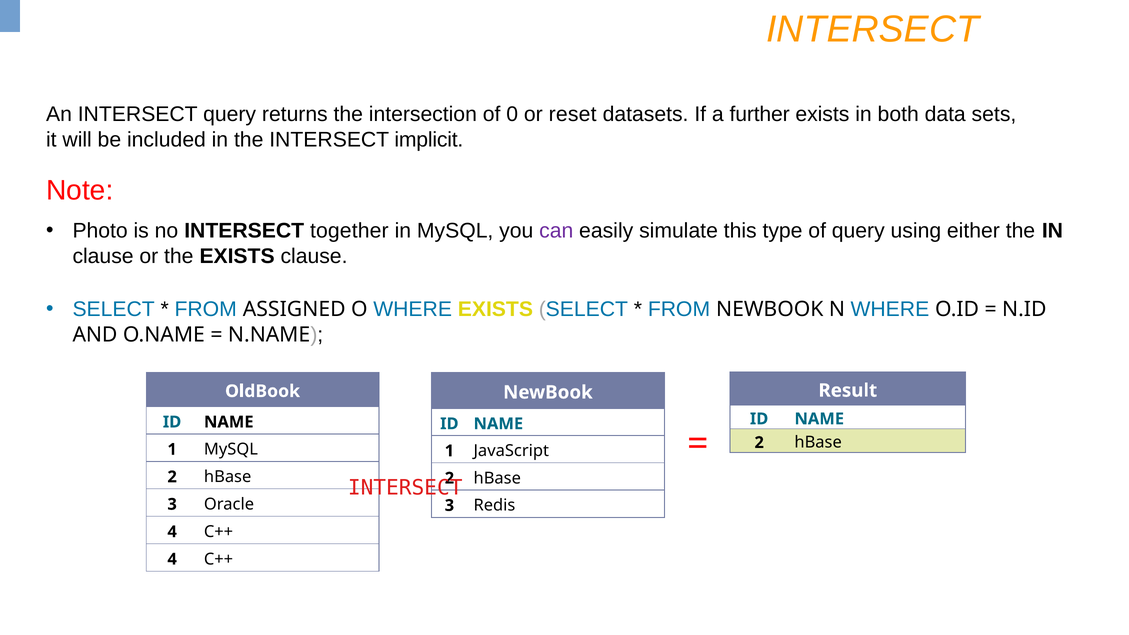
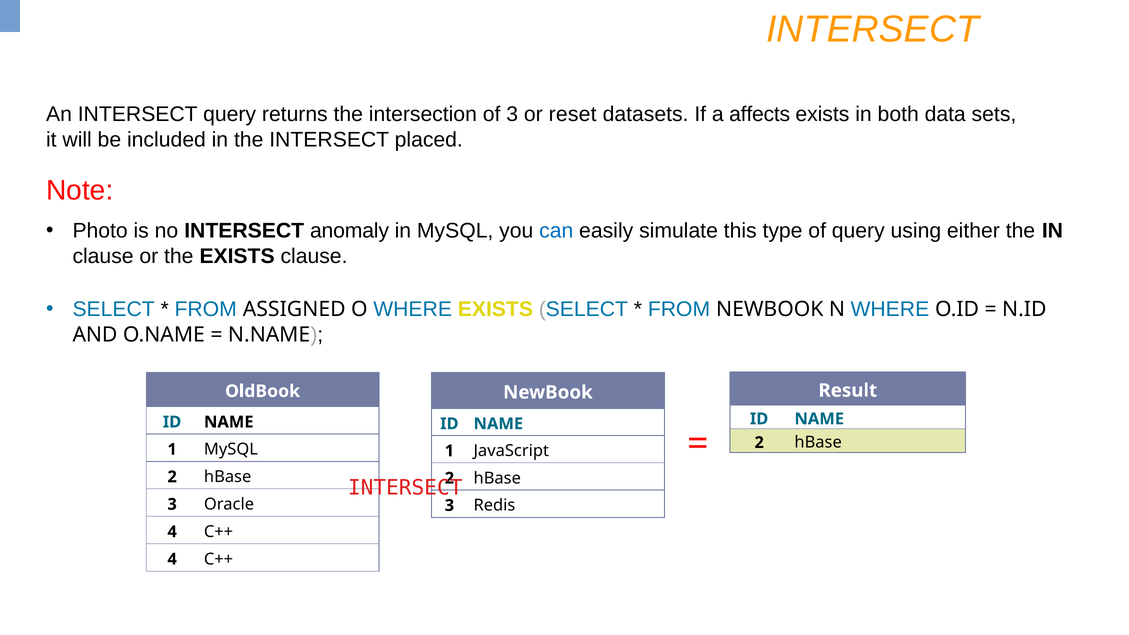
of 0: 0 -> 3 (512, 114)
further: further -> affects (760, 114)
implicit: implicit -> placed (429, 140)
together: together -> anomaly (349, 231)
can colour: purple -> blue (556, 231)
